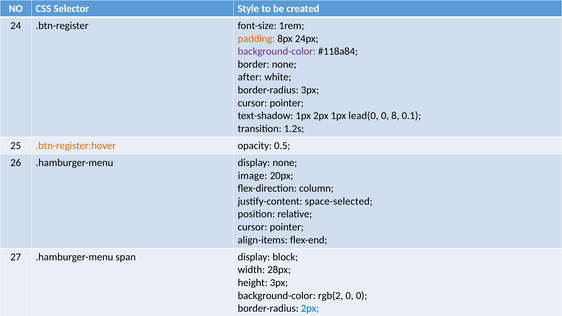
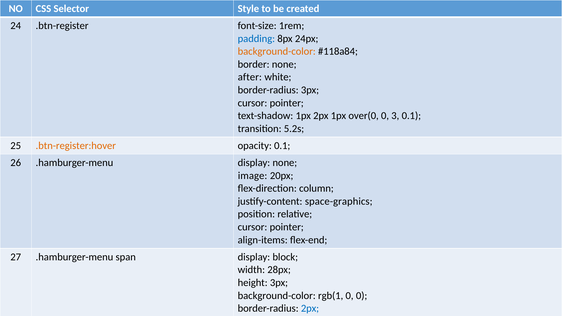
padding colour: orange -> blue (256, 39)
background-color colour: purple -> orange (277, 51)
lead(0: lead(0 -> over(0 (364, 116)
8: 8 -> 3 (395, 116)
1.2s: 1.2s -> 5.2s (294, 129)
opacity 0.5: 0.5 -> 0.1 (282, 146)
space-selected: space-selected -> space-graphics (339, 201)
rgb(2: rgb(2 -> rgb(1 (331, 296)
